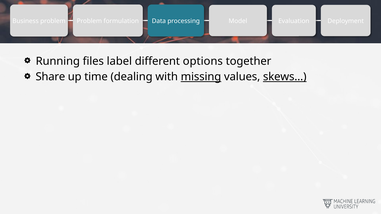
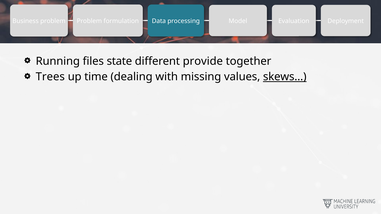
label: label -> state (119, 61)
options: options -> provide (203, 61)
Share: Share -> Trees (50, 77)
missing underline: present -> none (201, 77)
